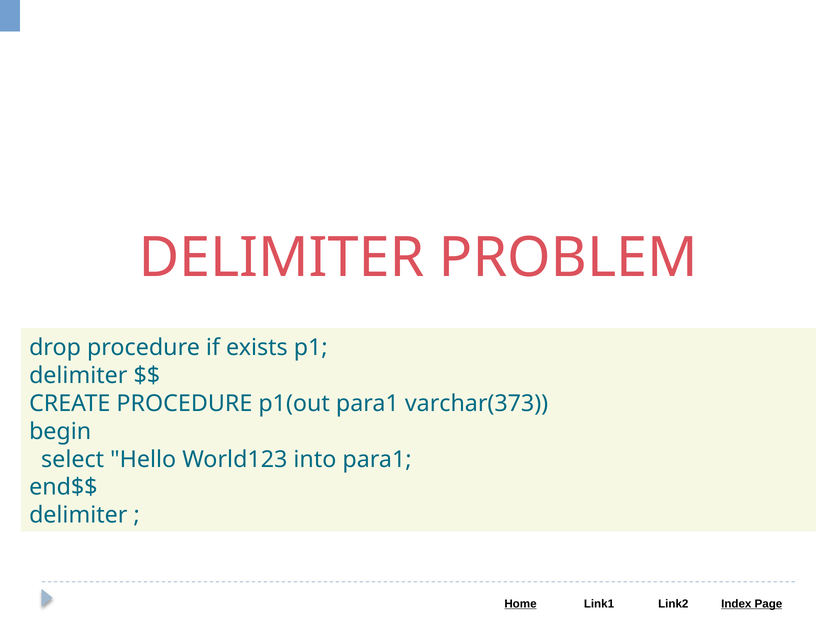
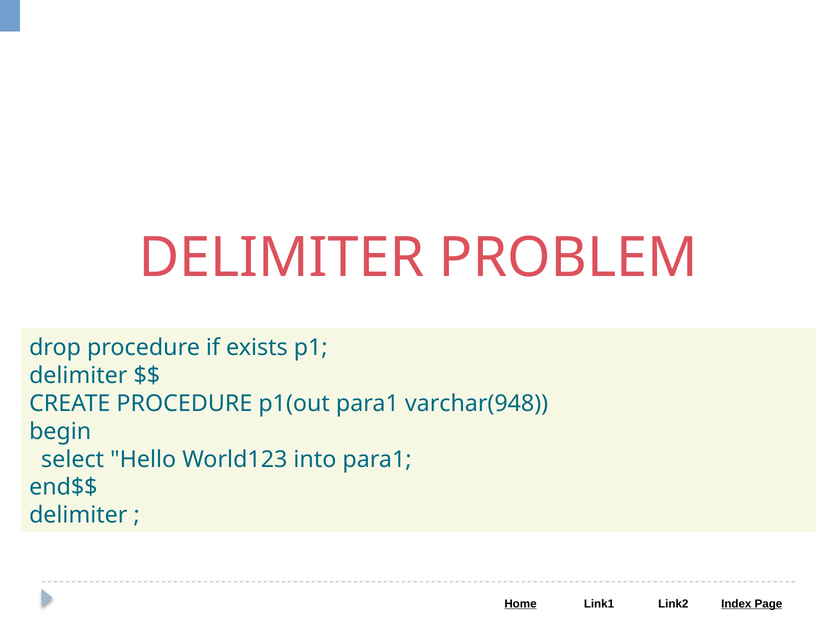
varchar(373: varchar(373 -> varchar(948 (477, 403)
